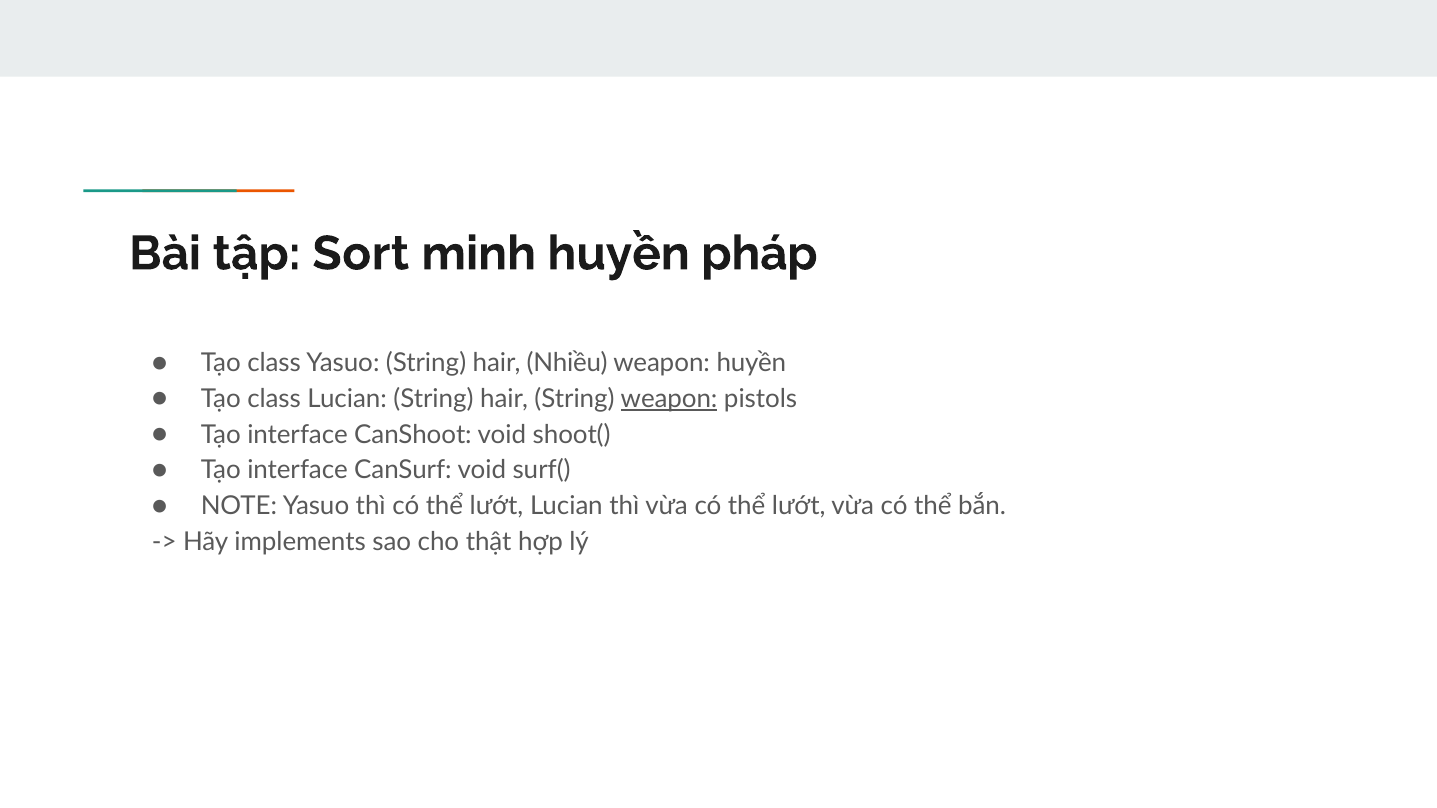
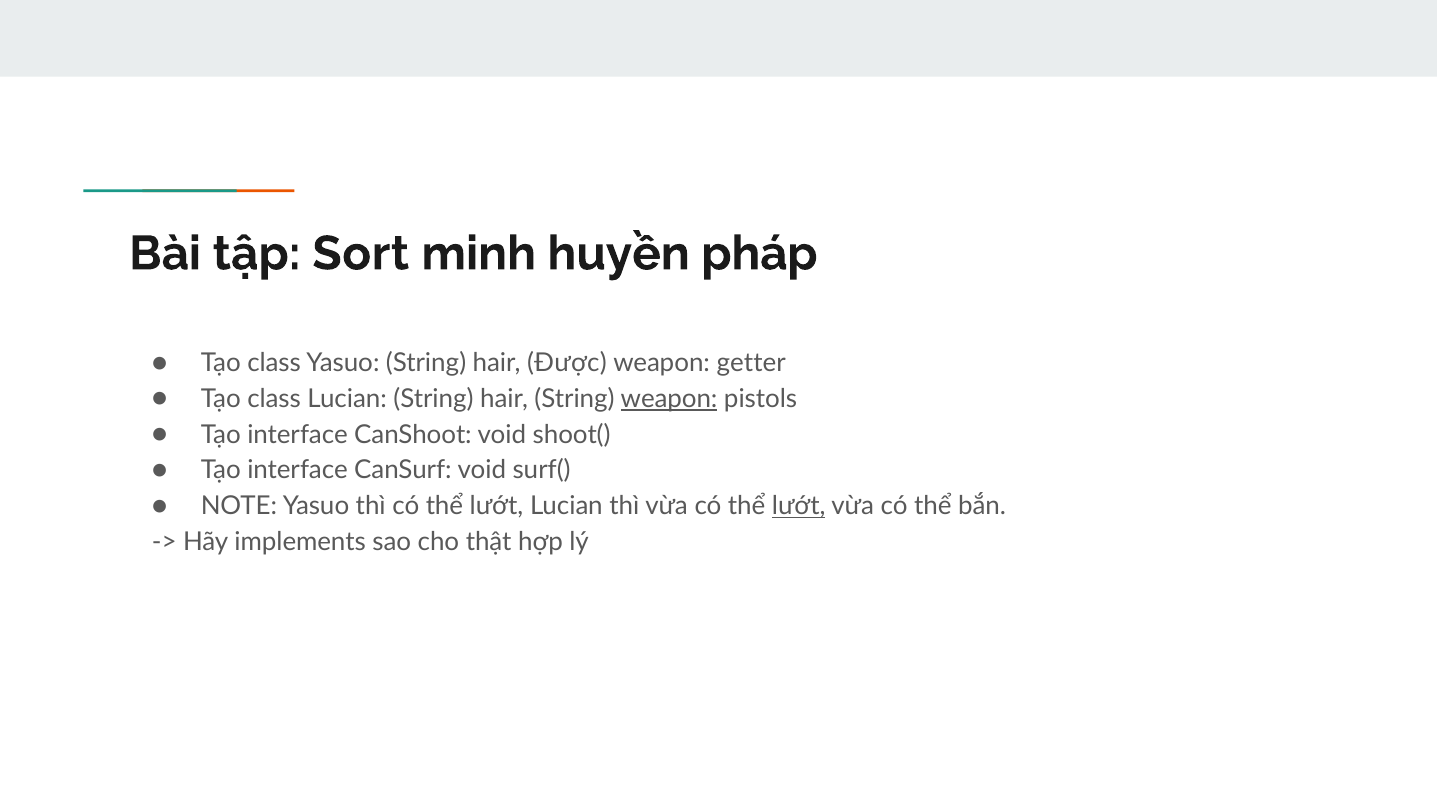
Nhiều: Nhiều -> Được (567, 363)
weapon huyền: huyền -> getter (751, 363)
lướt underline: none -> present (799, 506)
